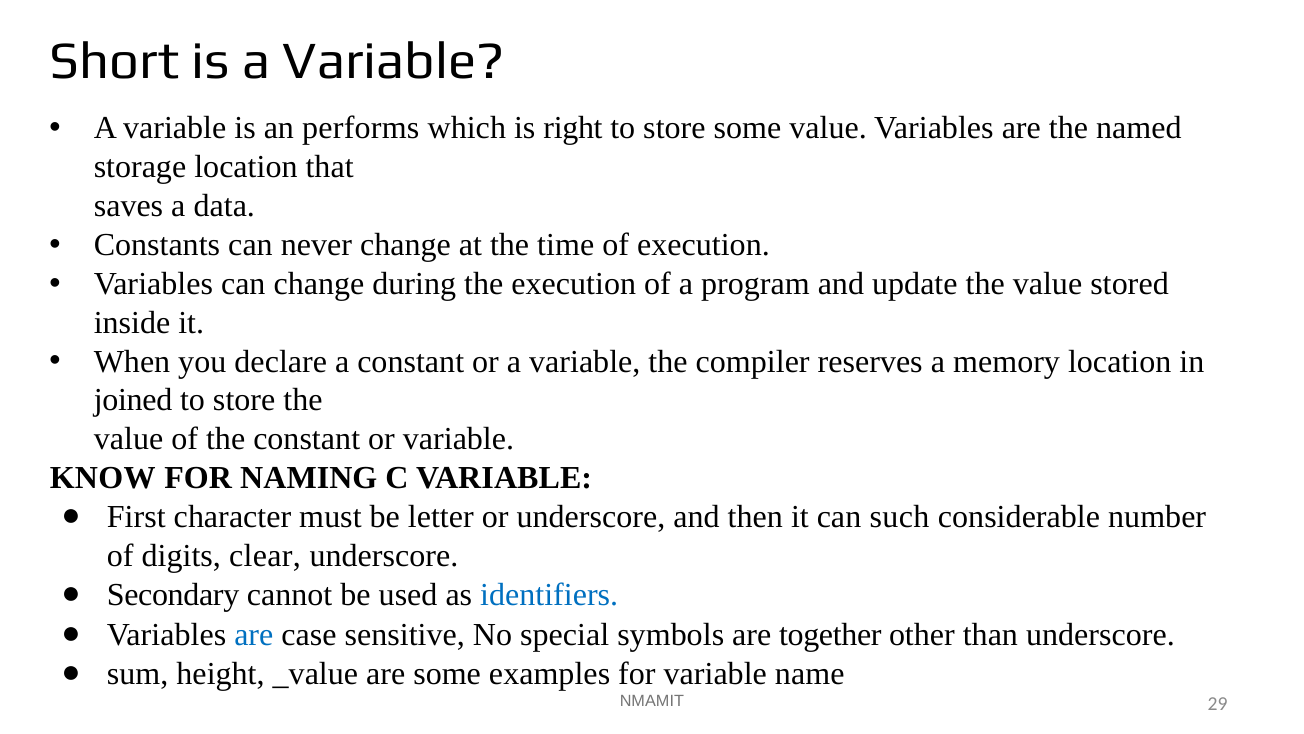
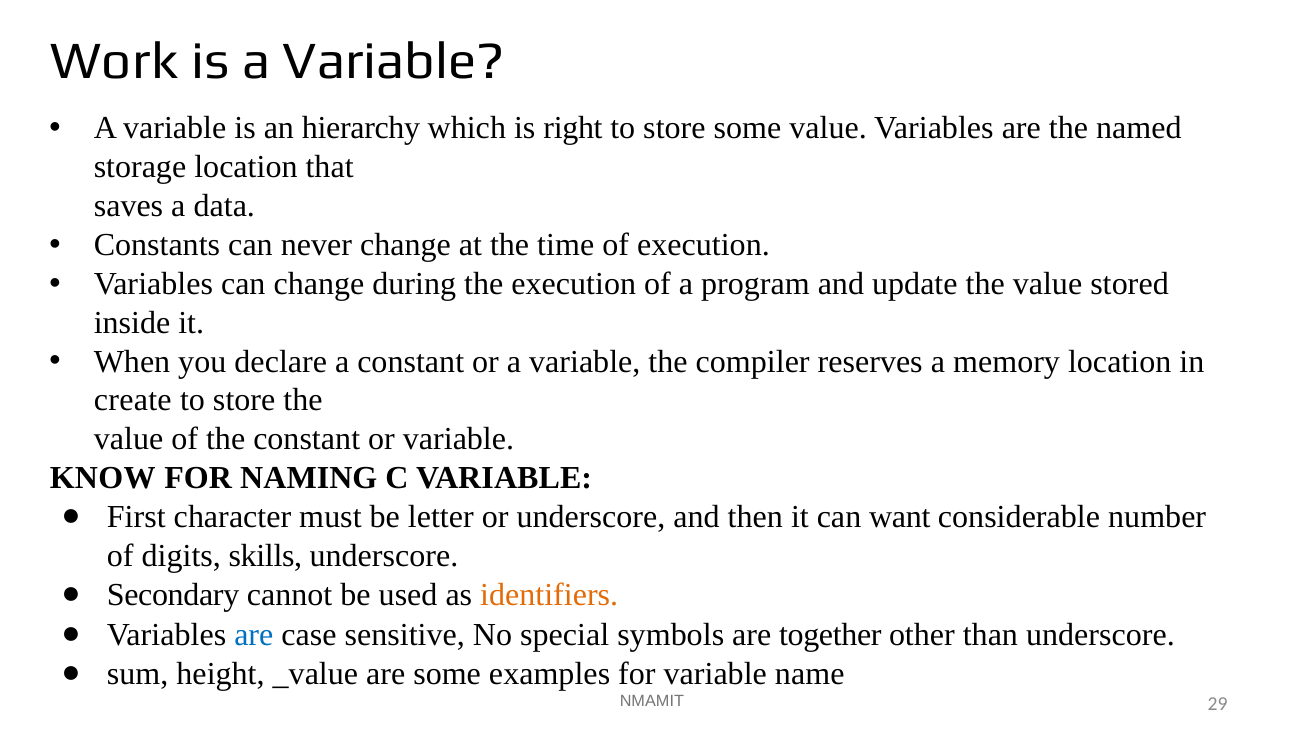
Short: Short -> Work (114, 61)
performs: performs -> hierarchy (361, 128)
joined: joined -> create (133, 400)
such: such -> want (900, 517)
clear: clear -> skills (265, 556)
identifiers colour: blue -> orange (549, 595)
